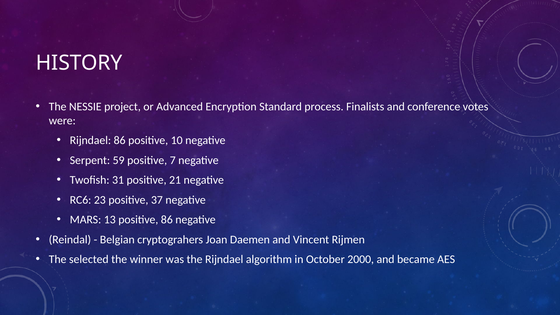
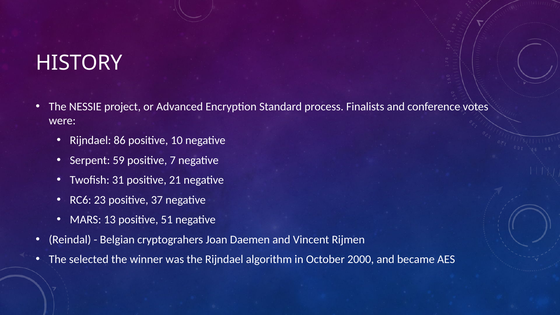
positive 86: 86 -> 51 (167, 220)
